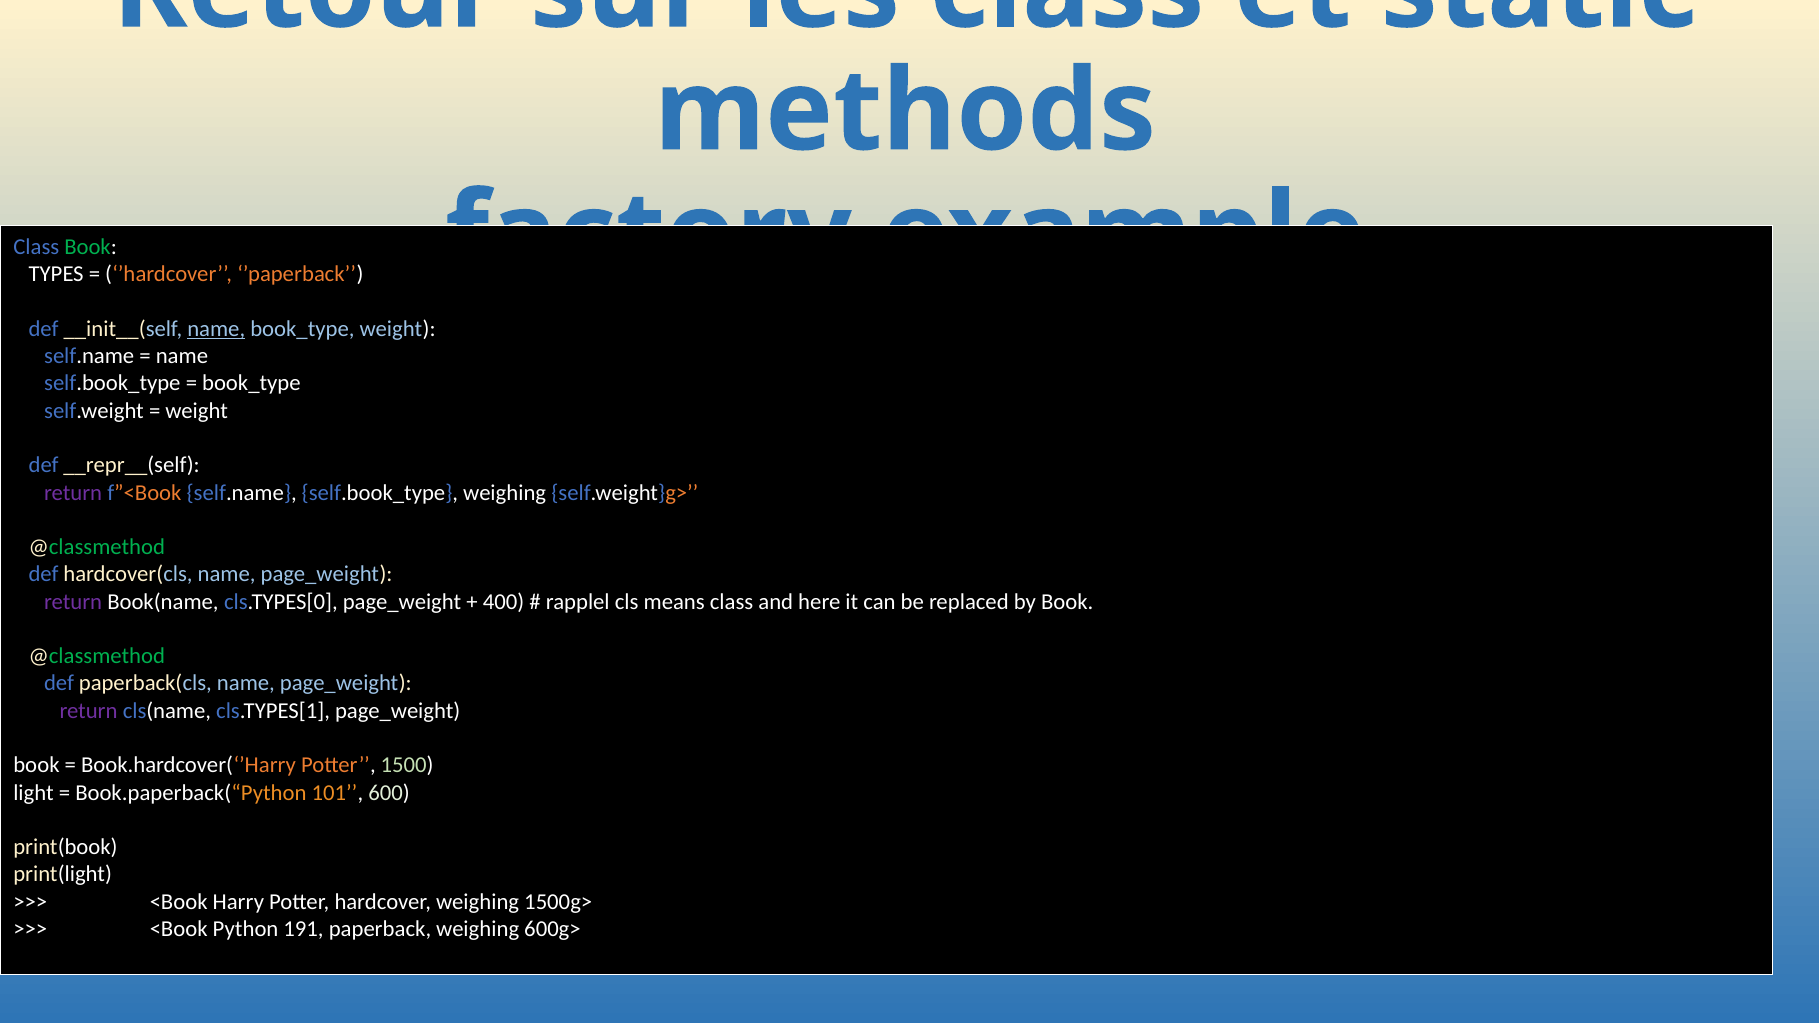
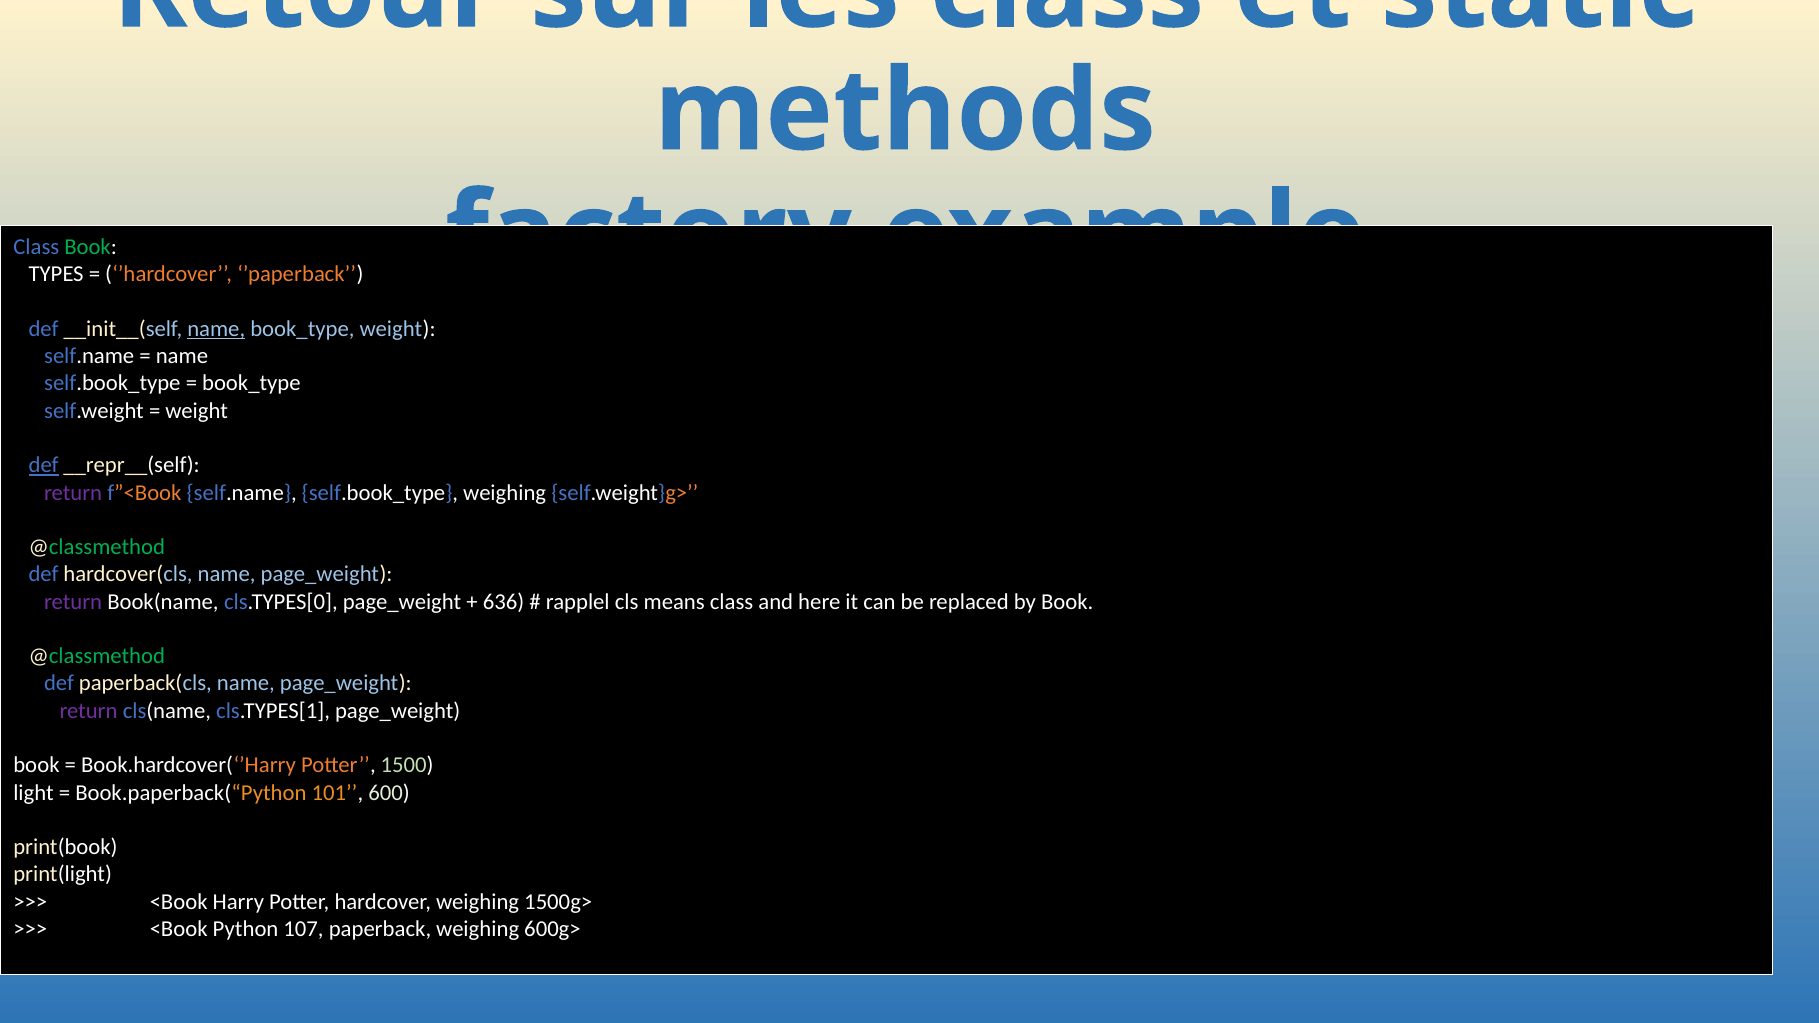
def underline: none -> present (44, 465)
400: 400 -> 636 (504, 602)
191: 191 -> 107 (304, 929)
